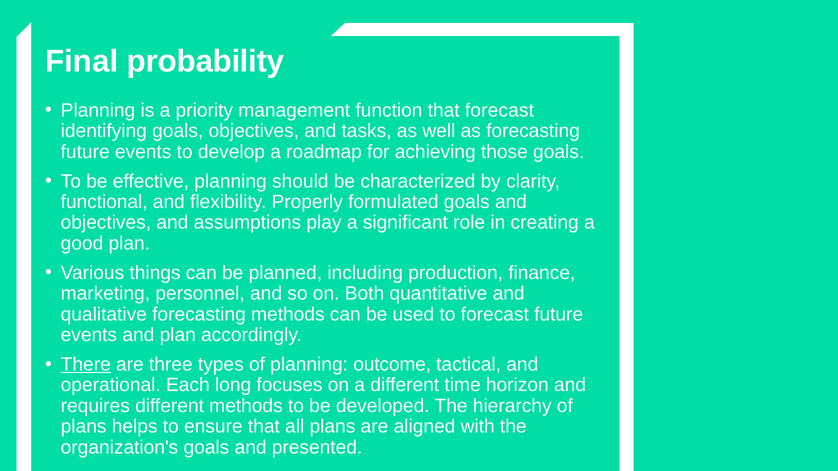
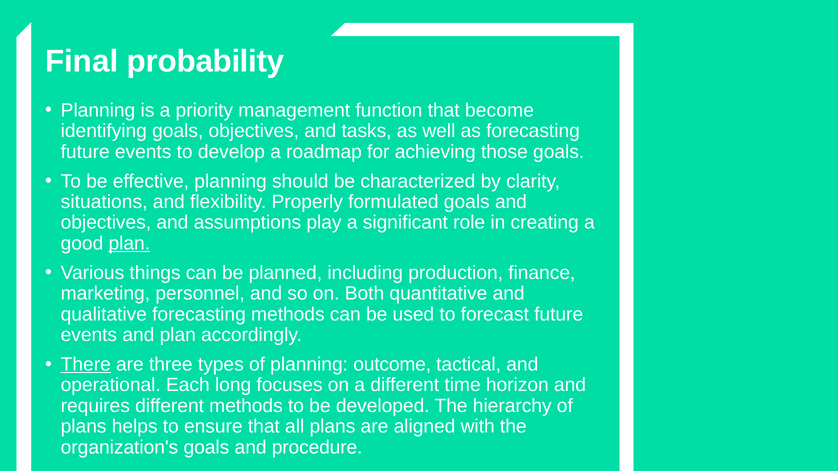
that forecast: forecast -> become (499, 110)
functional: functional -> situations (104, 202)
plan underline: none -> present (129, 244)
presented: presented -> procedure (317, 448)
